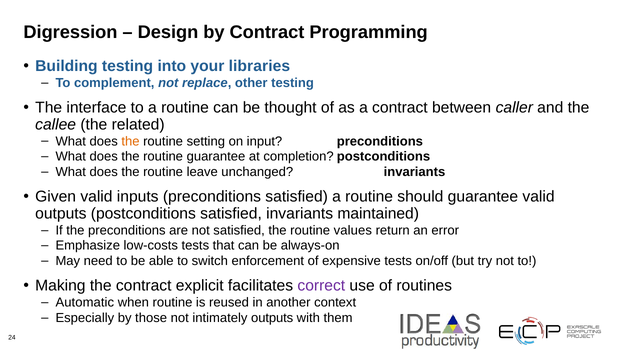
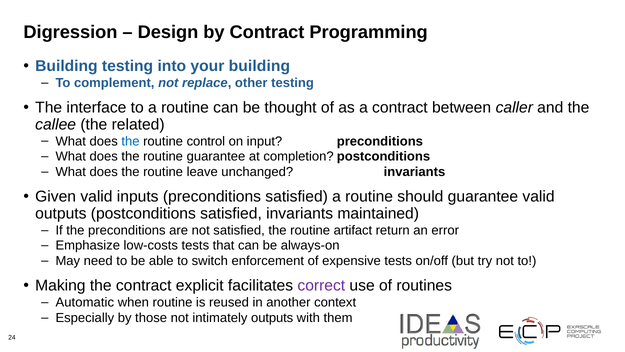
your libraries: libraries -> building (259, 66)
the colour: orange -> blue (130, 141)
setting: setting -> control (206, 141)
values: values -> artifact (353, 230)
